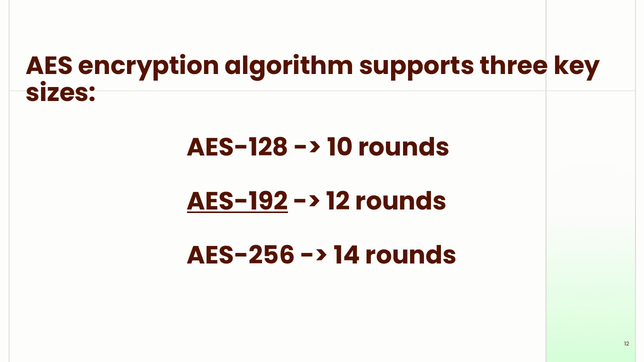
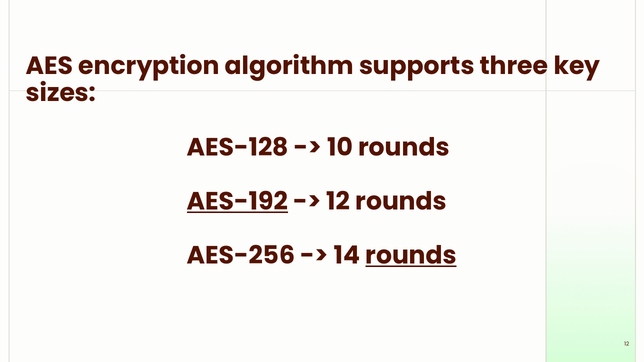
rounds underline: none -> present (411, 256)
